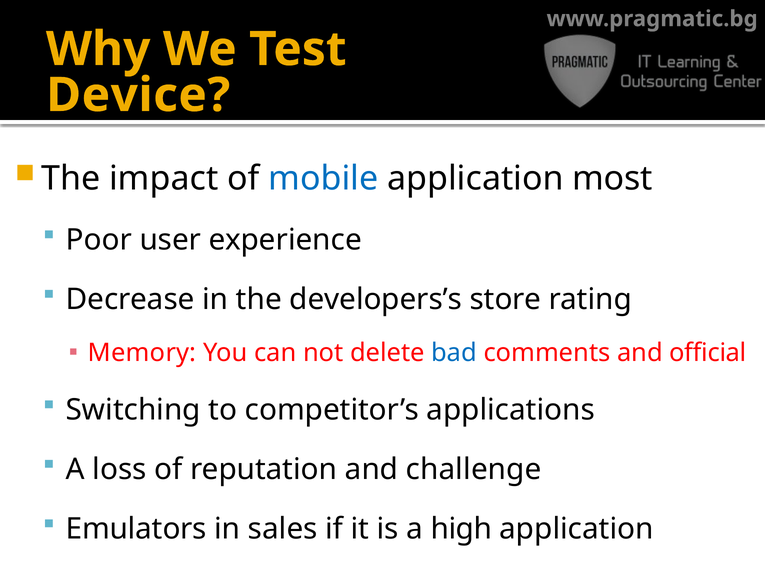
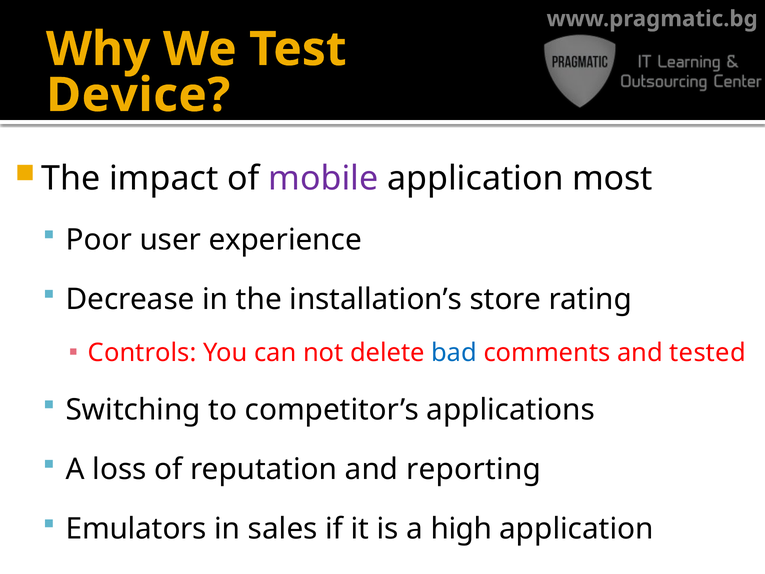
mobile colour: blue -> purple (323, 178)
developers’s: developers’s -> installation’s (376, 299)
Memory: Memory -> Controls (142, 353)
official: official -> tested (708, 353)
challenge: challenge -> reporting (474, 469)
